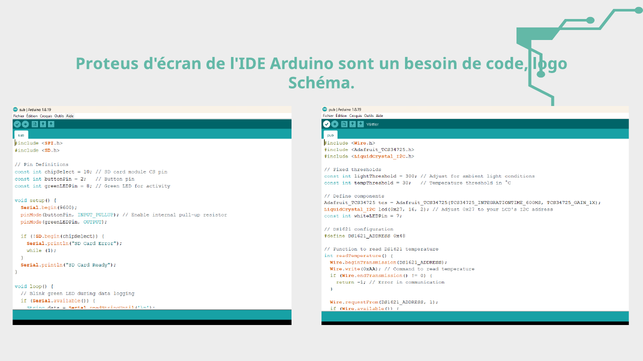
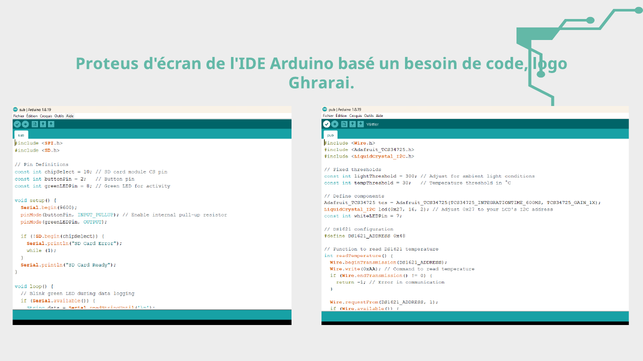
sont: sont -> basé (356, 64)
Schéma: Schéma -> Ghrarai (321, 83)
